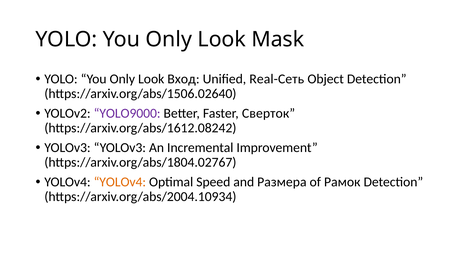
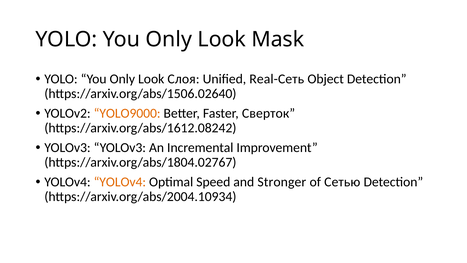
Вход: Вход -> Слоя (183, 79)
YOLO9000 colour: purple -> orange (127, 113)
Размера: Размера -> Stronger (282, 182)
Рамок: Рамок -> Сетью (342, 182)
